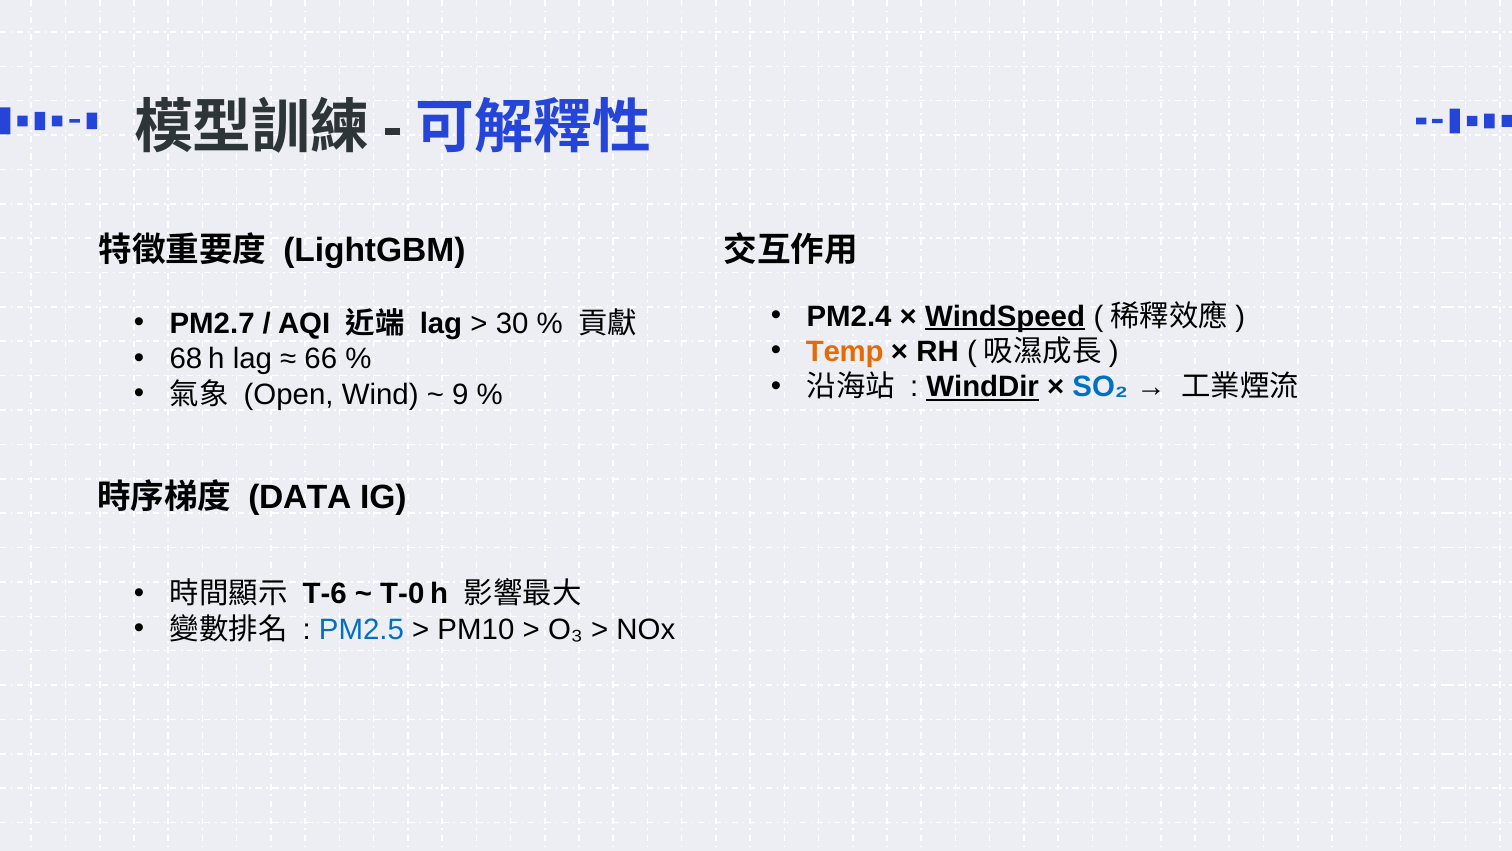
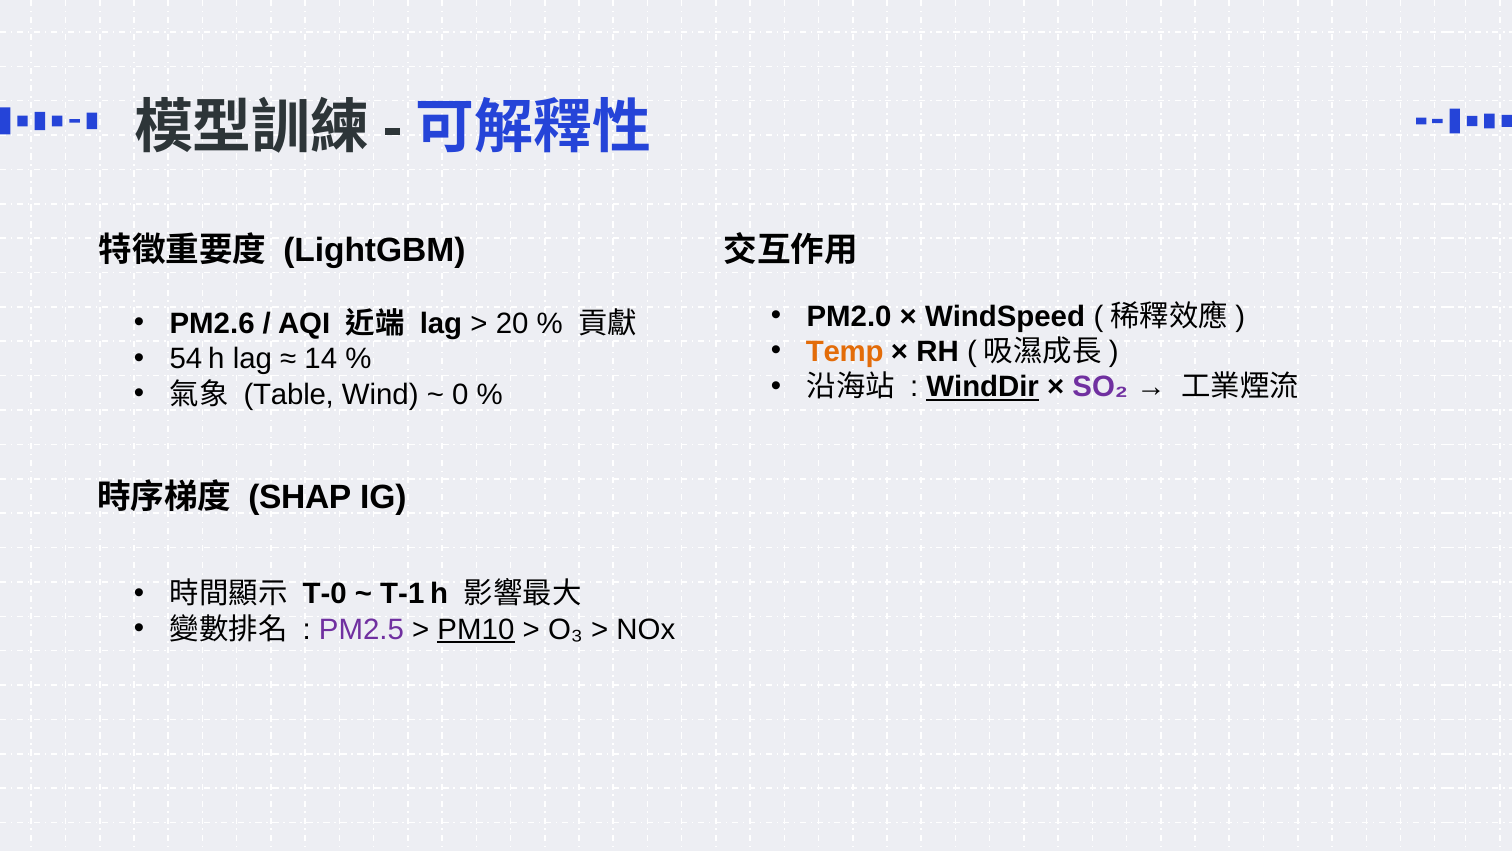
PM2.4: PM2.4 -> PM2.0 (849, 316)
WindSpeed underline: present -> none (1005, 316)
PM2.7: PM2.7 -> PM2.6 (212, 324)
30: 30 -> 20 (512, 324)
68: 68 -> 54 (186, 359)
66: 66 -> 14 (321, 359)
SO₂ colour: blue -> purple (1100, 387)
Open: Open -> Table (289, 394)
9: 9 -> 0 (460, 394)
DATA: DATA -> SHAP (300, 497)
T‑6: T‑6 -> T‑0 (325, 594)
T‑0: T‑0 -> T‑1 (402, 594)
PM2.5 colour: blue -> purple (361, 629)
PM10 underline: none -> present (476, 629)
